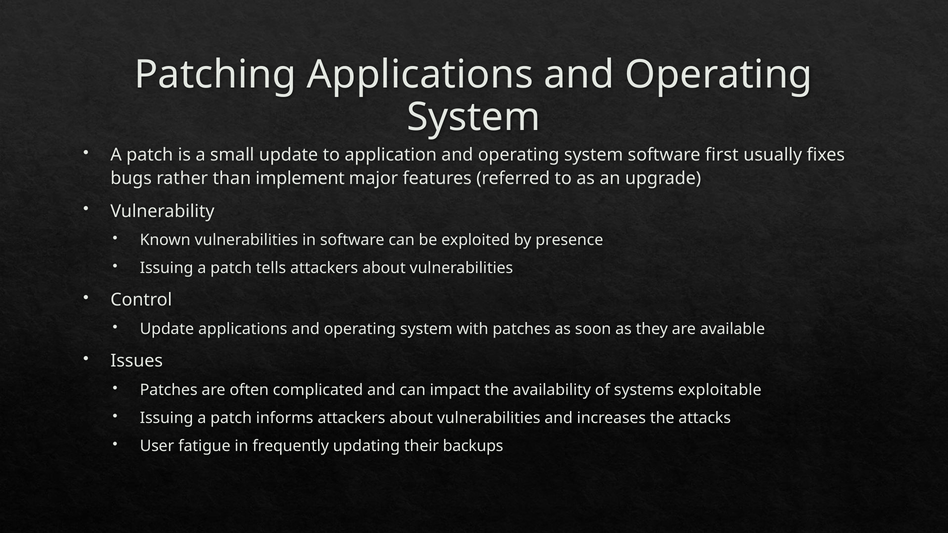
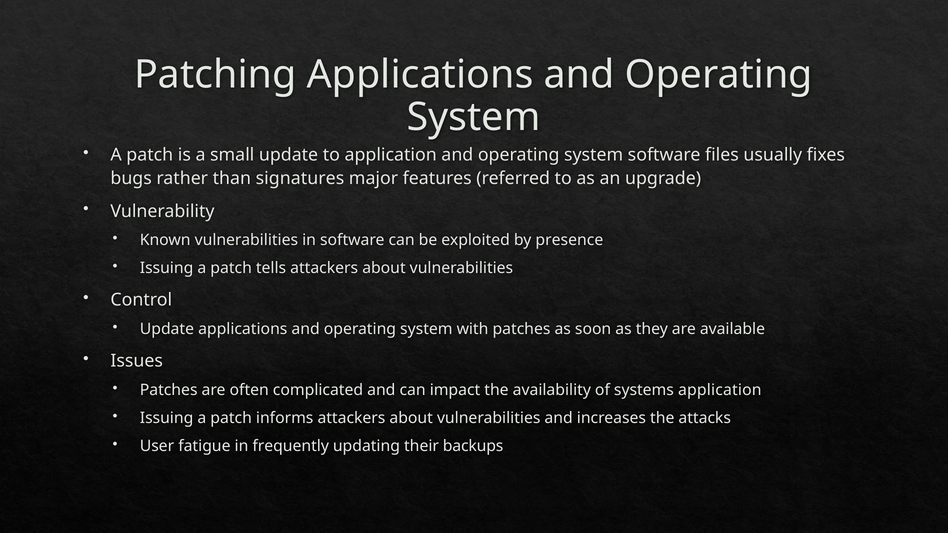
first: first -> files (722, 155)
implement: implement -> signatures (300, 178)
systems exploitable: exploitable -> application (720, 390)
